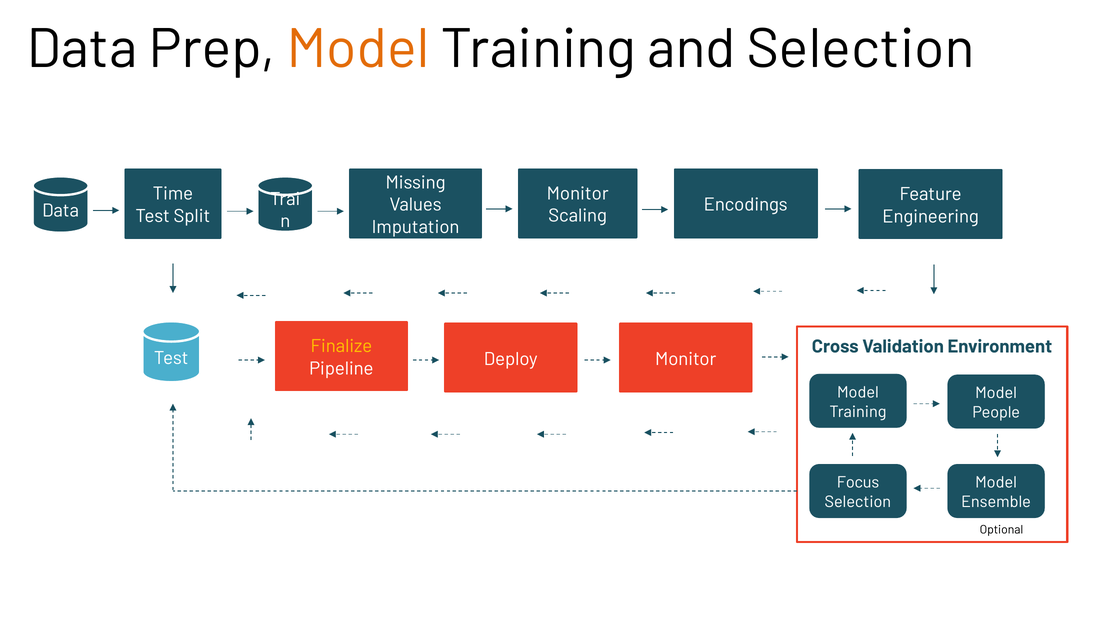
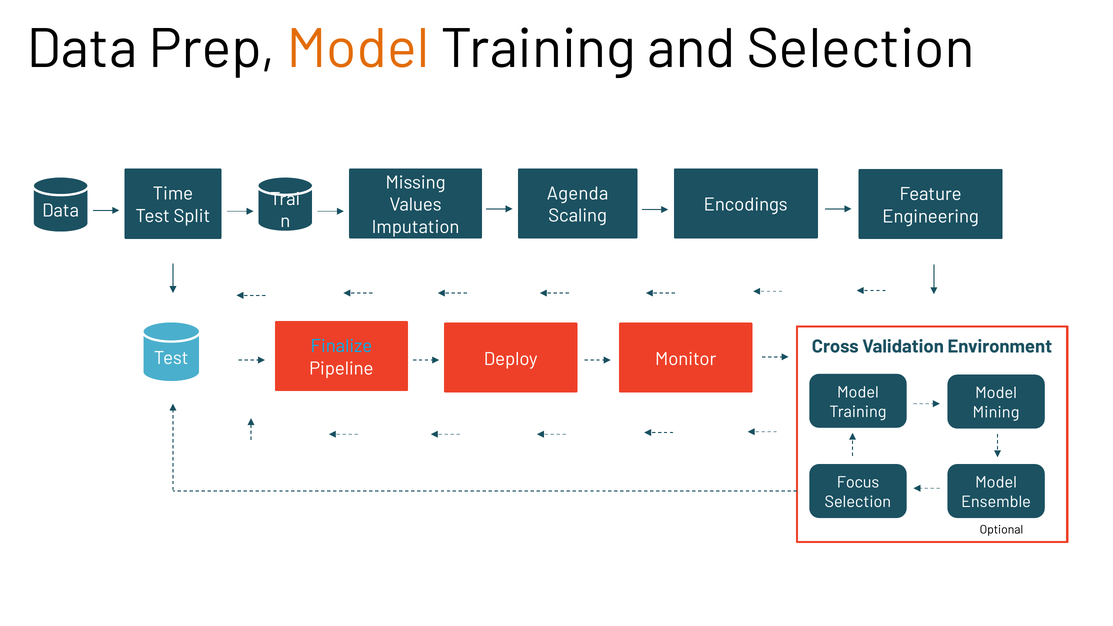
Monitor: Monitor -> Agenda (578, 194)
Finalize colour: yellow -> light blue (341, 346)
People: People -> Mining (996, 412)
